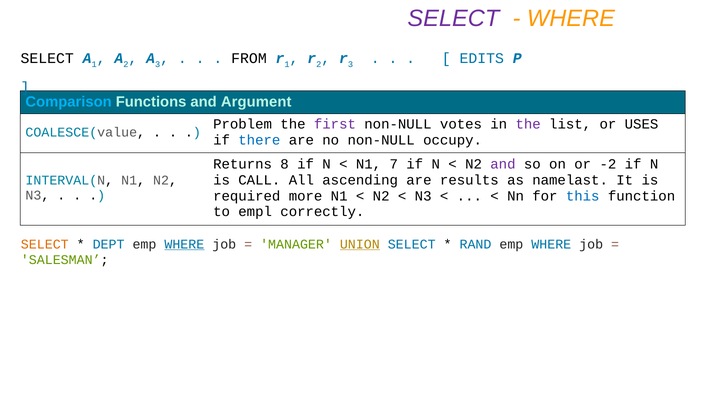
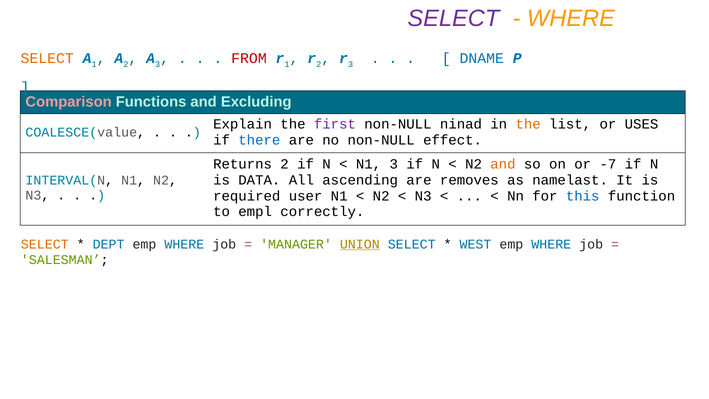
SELECT colour: black -> orange (47, 59)
FROM colour: black -> red (249, 59)
EDITS: EDITS -> DNAME (482, 59)
Comparison colour: light blue -> pink (69, 102)
Argument: Argument -> Excluding (256, 102)
Problem: Problem -> Explain (243, 124)
votes: votes -> ninad (461, 124)
the colour: purple -> orange (528, 124)
occupy: occupy -> effect (453, 140)
Returns 8: 8 -> 2 (285, 164)
N1 7: 7 -> 3 (394, 164)
and colour: purple -> orange (503, 164)
-2: -2 -> -7 (608, 164)
CALL: CALL -> DATA (259, 180)
results: results -> removes (469, 180)
more: more -> user (306, 196)
WHERE underline: present -> none (184, 244)
RAND: RAND -> WEST (475, 244)
